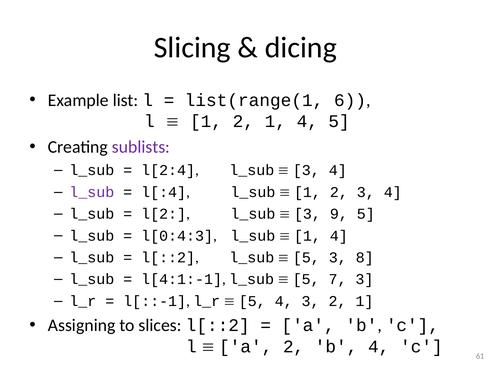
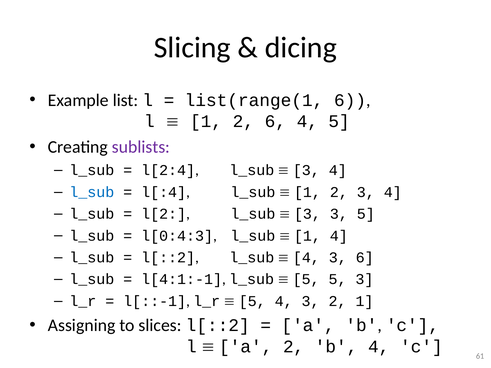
1 2 1: 1 -> 6 (275, 122)
l_sub colour: purple -> blue (92, 192)
3 9: 9 -> 3 (339, 214)
5: 5 -> 4 (306, 258)
3 8: 8 -> 6 (365, 258)
5 7: 7 -> 5 (338, 280)
